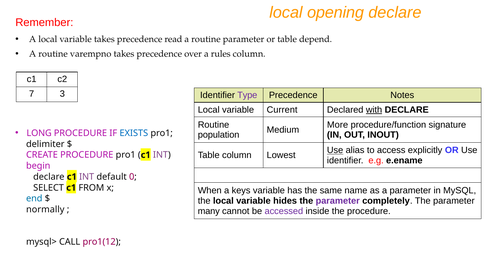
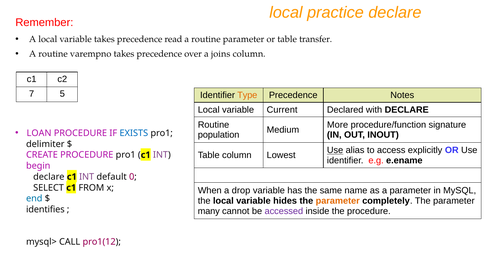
opening: opening -> practice (335, 13)
depend: depend -> transfer (316, 39)
rules: rules -> joins (221, 54)
3: 3 -> 5 (62, 94)
Type colour: purple -> orange (247, 95)
with underline: present -> none (374, 110)
LONG: LONG -> LOAN (39, 133)
keys: keys -> drop (241, 191)
parameter colour: purple -> orange (338, 201)
normally: normally -> identifies (45, 210)
